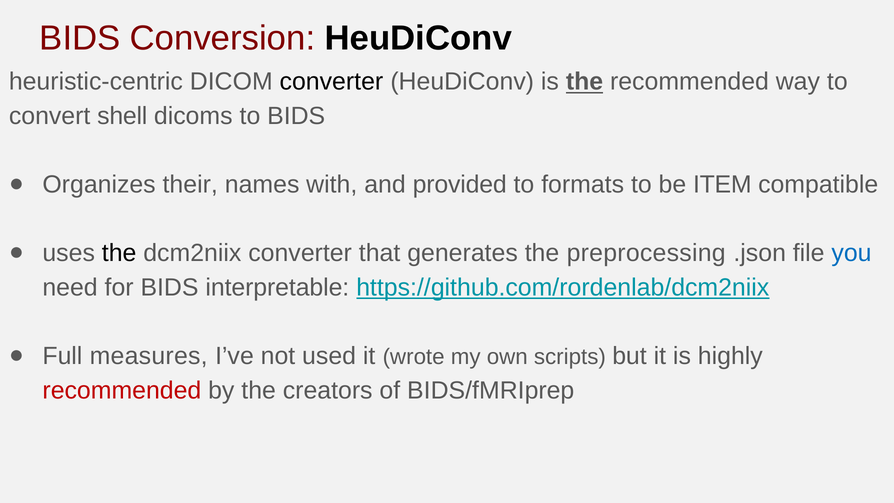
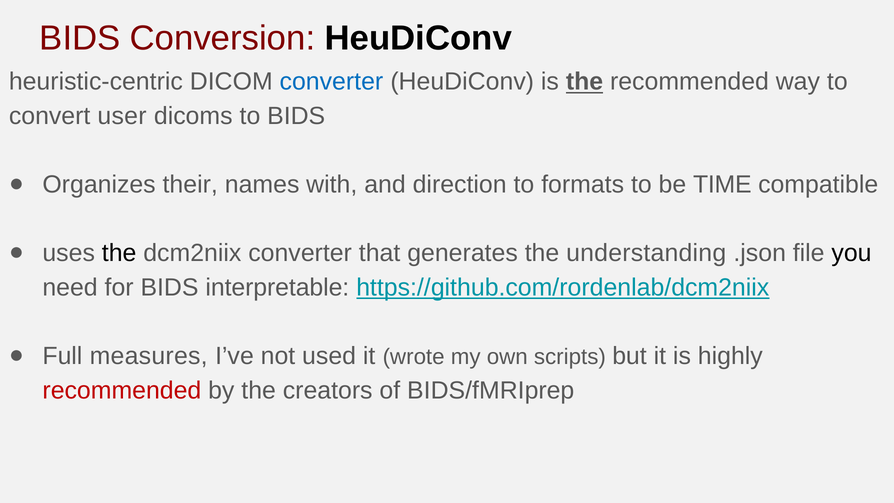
converter colour: black -> blue (331, 82)
shell: shell -> user (122, 116)
provided: provided -> direction (460, 185)
ITEM: ITEM -> TIME (722, 185)
preprocessing: preprocessing -> understanding (646, 253)
you colour: blue -> black (852, 253)
